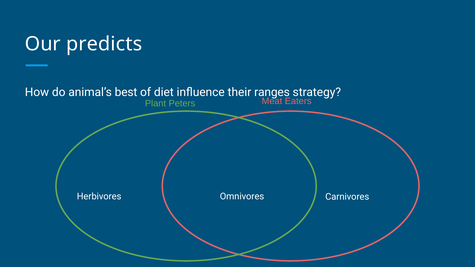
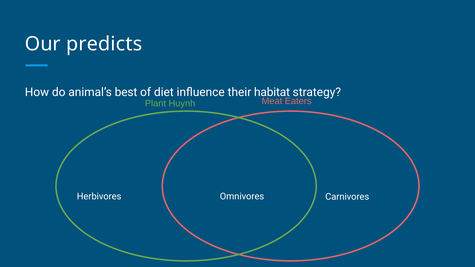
ranges: ranges -> habitat (272, 92)
Peters: Peters -> Huynh (182, 104)
